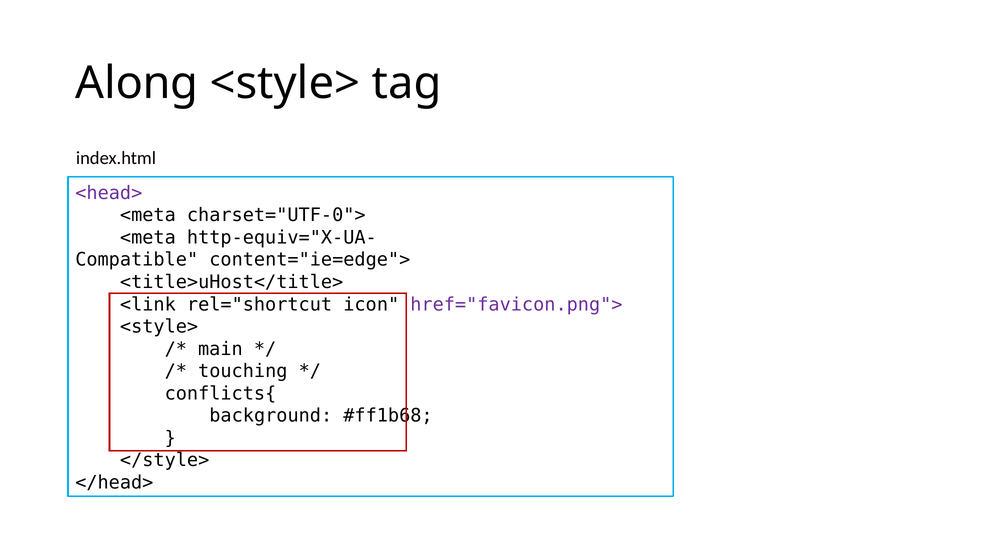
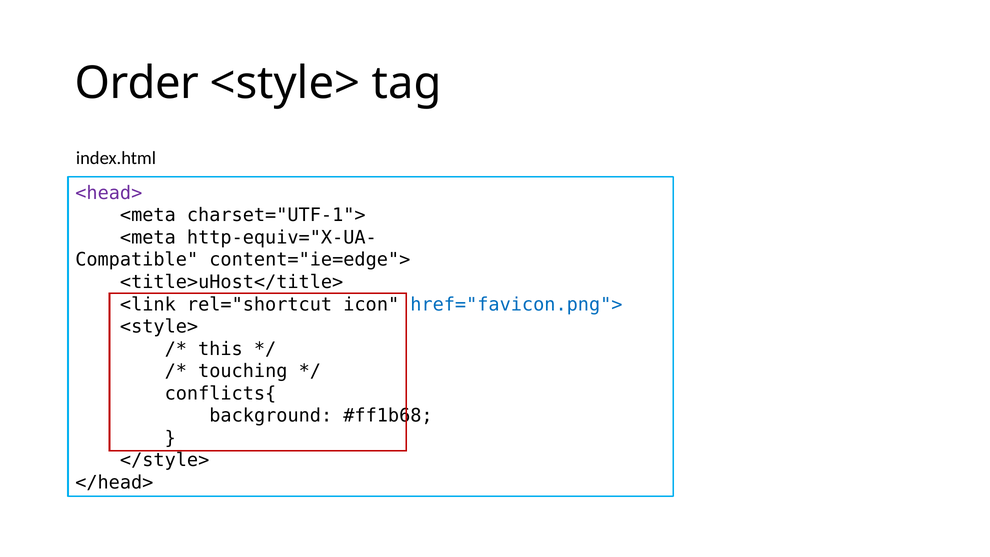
Along: Along -> Order (137, 83)
charset="UTF-0">: charset="UTF-0"> -> charset="UTF-1"> (276, 215)
href="favicon.png"> colour: purple -> blue (516, 304)
main: main -> this (220, 349)
